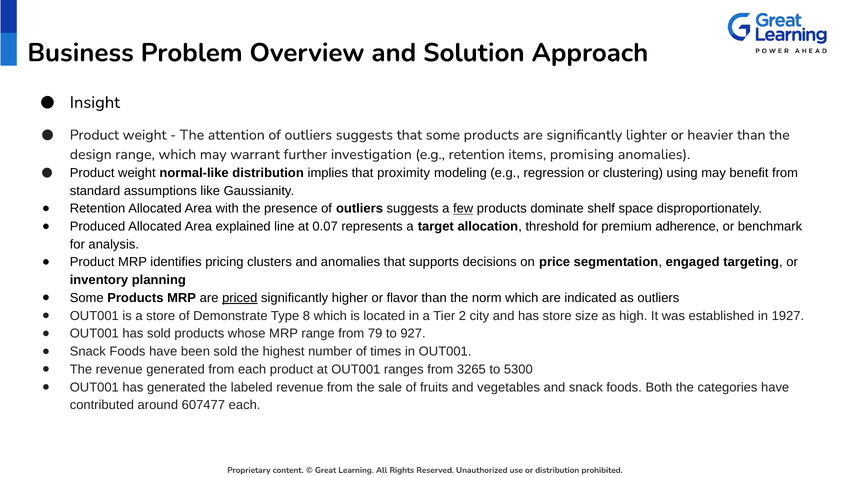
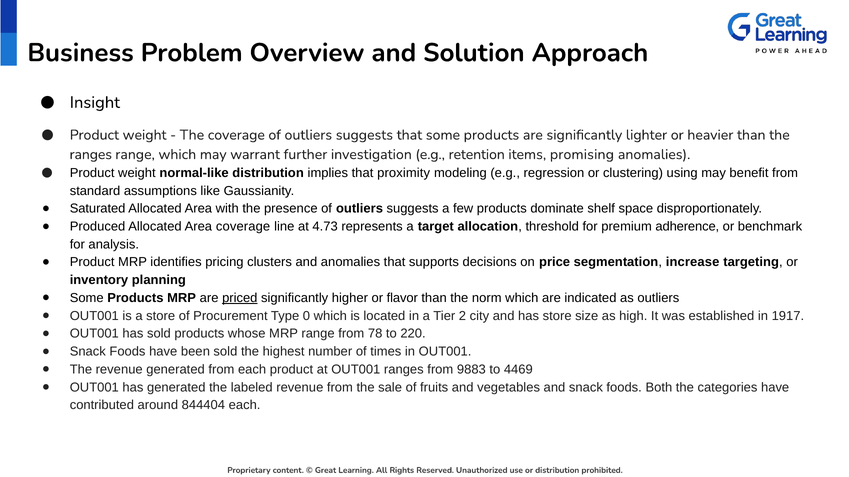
The attention: attention -> coverage (236, 135)
design: design -> ranges (91, 155)
Retention: Retention -> Saturated (98, 209)
few underline: present -> none (463, 209)
Area explained: explained -> coverage (243, 227)
0.07: 0.07 -> 4.73 (325, 227)
engaged: engaged -> increase (693, 263)
Demonstrate: Demonstrate -> Procurement (230, 316)
8: 8 -> 0 (306, 316)
1927: 1927 -> 1917 (788, 316)
79: 79 -> 78 (375, 334)
927: 927 -> 220 (413, 334)
3265: 3265 -> 9883 (471, 370)
5300: 5300 -> 4469 (518, 370)
607477: 607477 -> 844404 (203, 406)
